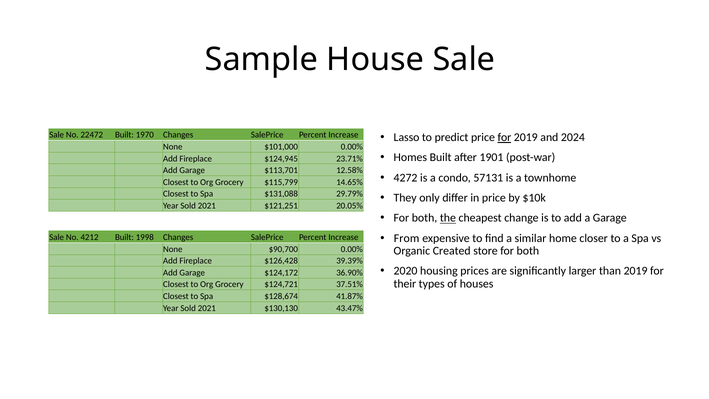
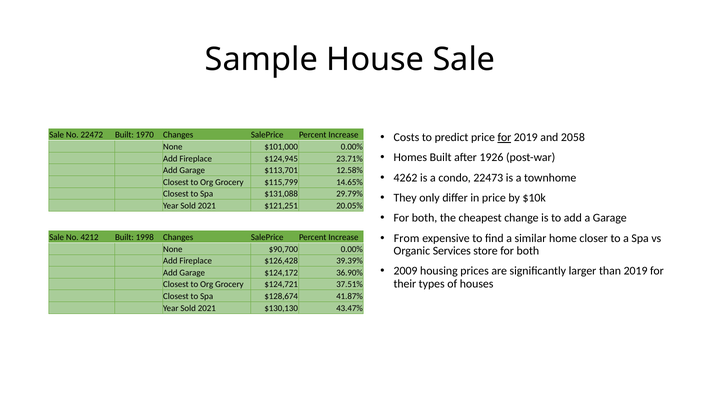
Lasso: Lasso -> Costs (406, 137)
2024: 2024 -> 2058 (573, 137)
1901: 1901 -> 1926 (491, 158)
4272: 4272 -> 4262 (406, 178)
57131: 57131 -> 22473 (488, 178)
the underline: present -> none (448, 218)
Created: Created -> Services (452, 251)
2020: 2020 -> 2009 (406, 271)
